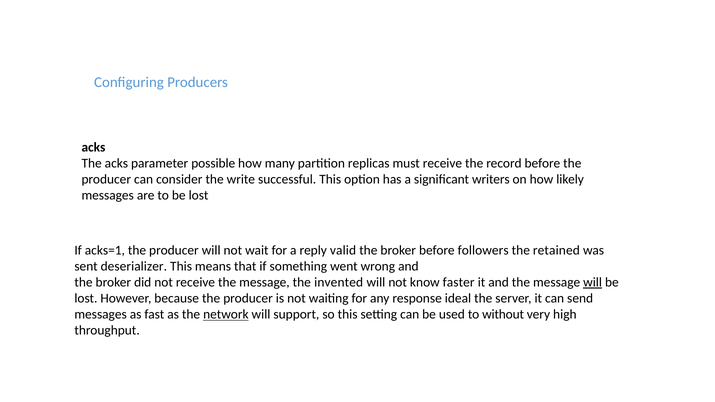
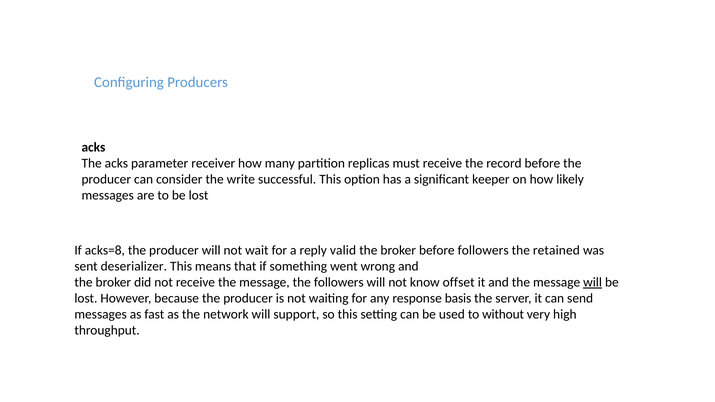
possible: possible -> receiver (213, 163)
writers: writers -> keeper (491, 179)
acks=1: acks=1 -> acks=8 (105, 250)
the invented: invented -> followers (339, 282)
faster: faster -> offset (459, 282)
ideal: ideal -> basis (458, 299)
network underline: present -> none (226, 315)
